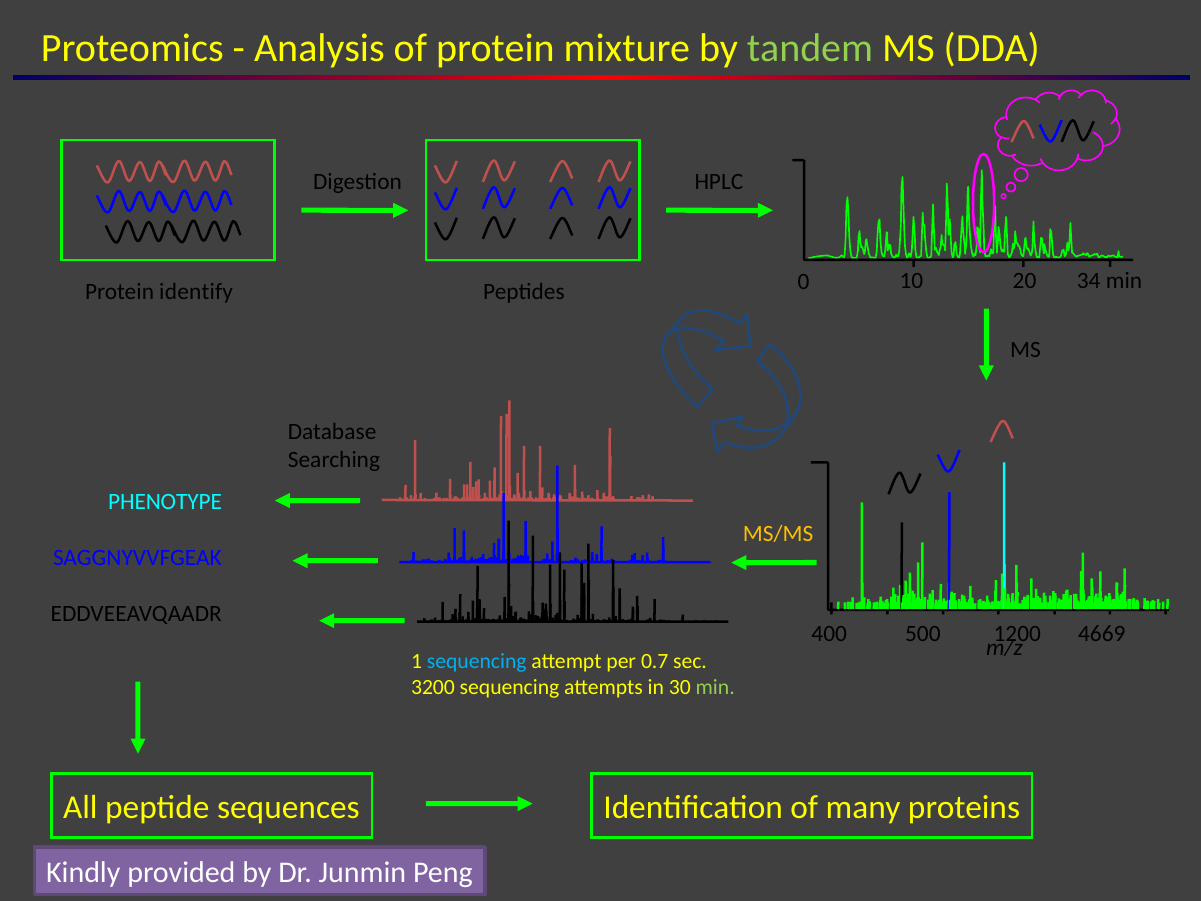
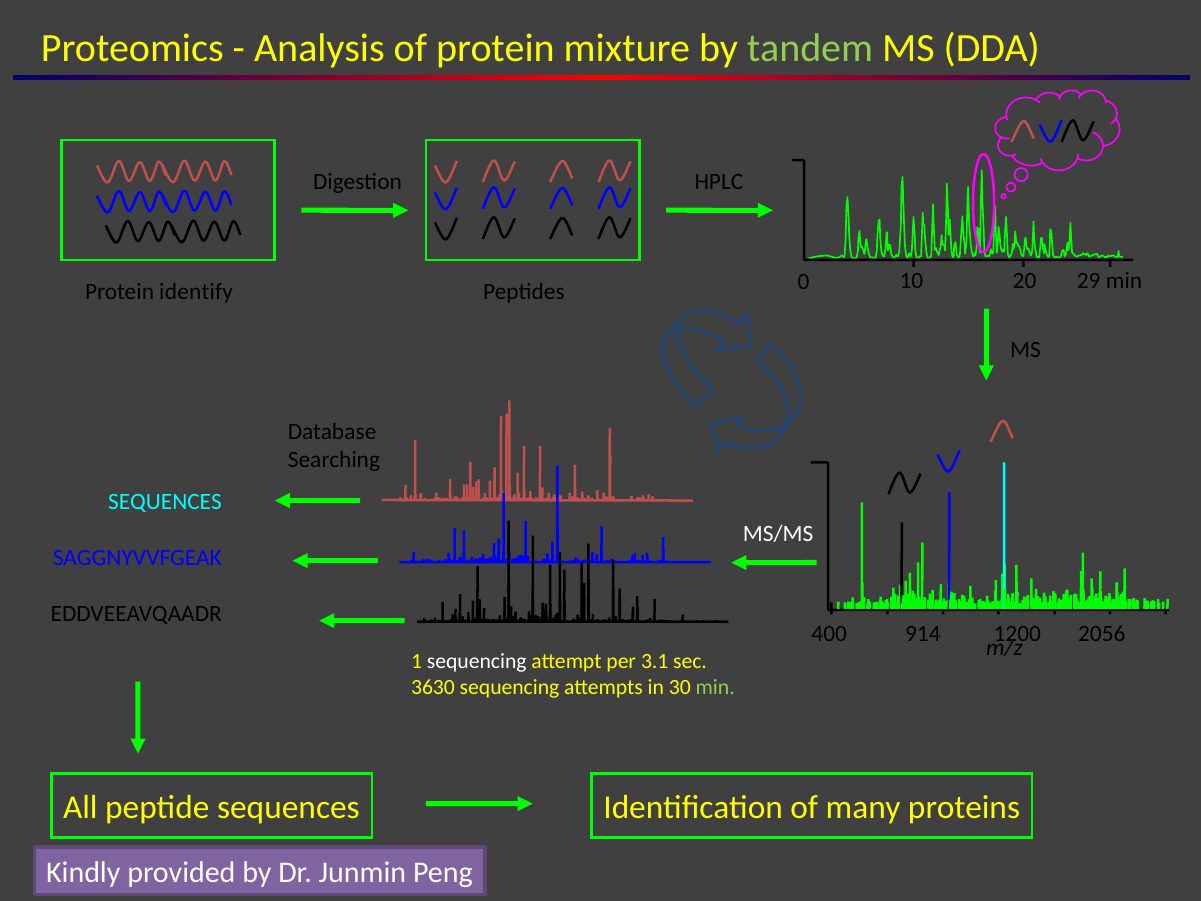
34: 34 -> 29 (1089, 281)
PHENOTYPE: PHENOTYPE -> SEQUENCES (165, 502)
MS/MS colour: yellow -> white (778, 534)
500: 500 -> 914 (923, 634)
4669: 4669 -> 2056 (1102, 634)
sequencing colour: light blue -> white (477, 661)
0.7: 0.7 -> 3.1 (655, 661)
3200: 3200 -> 3630 (433, 687)
